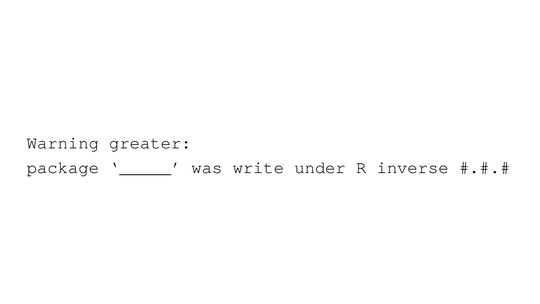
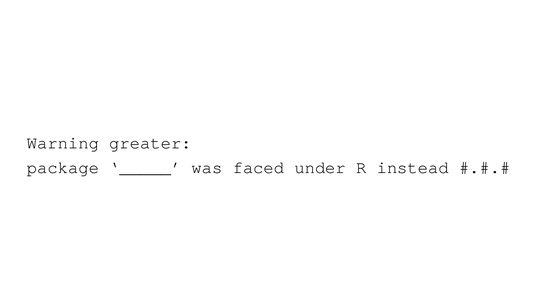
write: write -> faced (258, 167)
inverse: inverse -> instead (413, 167)
